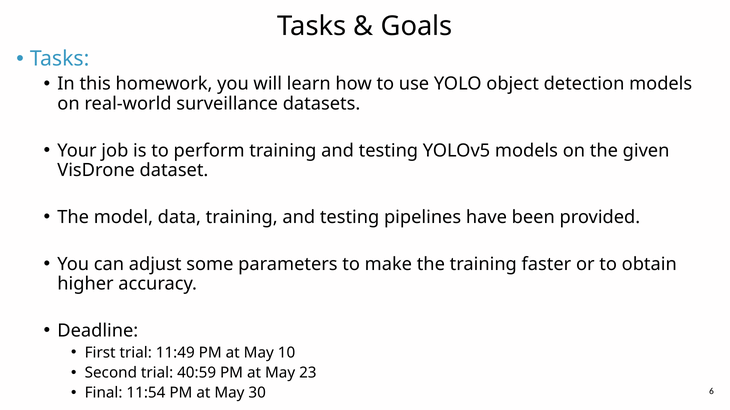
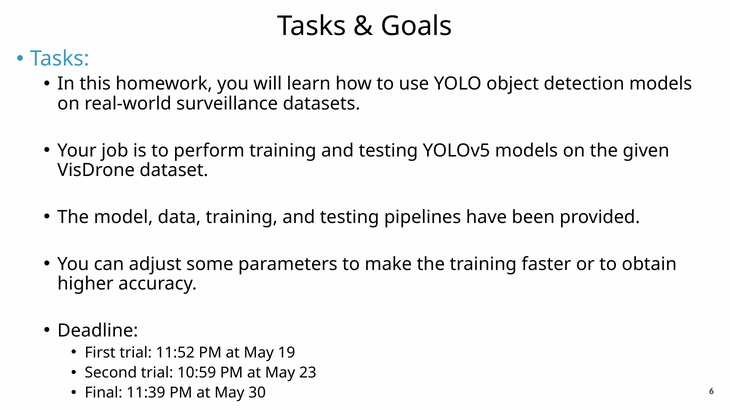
11:49: 11:49 -> 11:52 (175, 353)
10: 10 -> 19 (287, 353)
40:59: 40:59 -> 10:59 (197, 373)
11:54: 11:54 -> 11:39 (146, 393)
